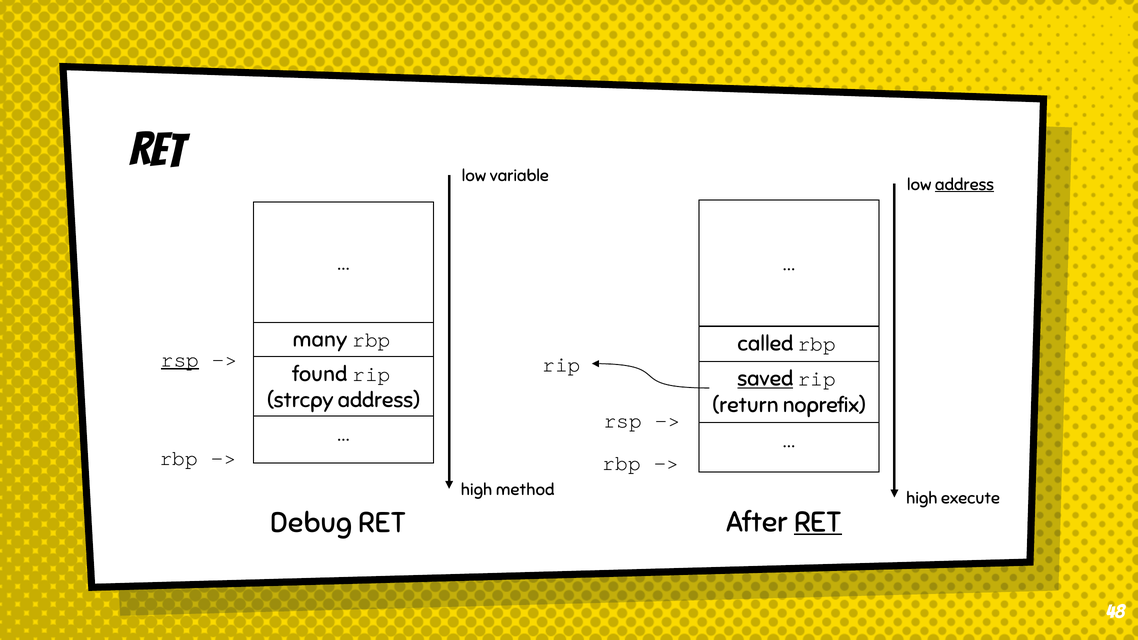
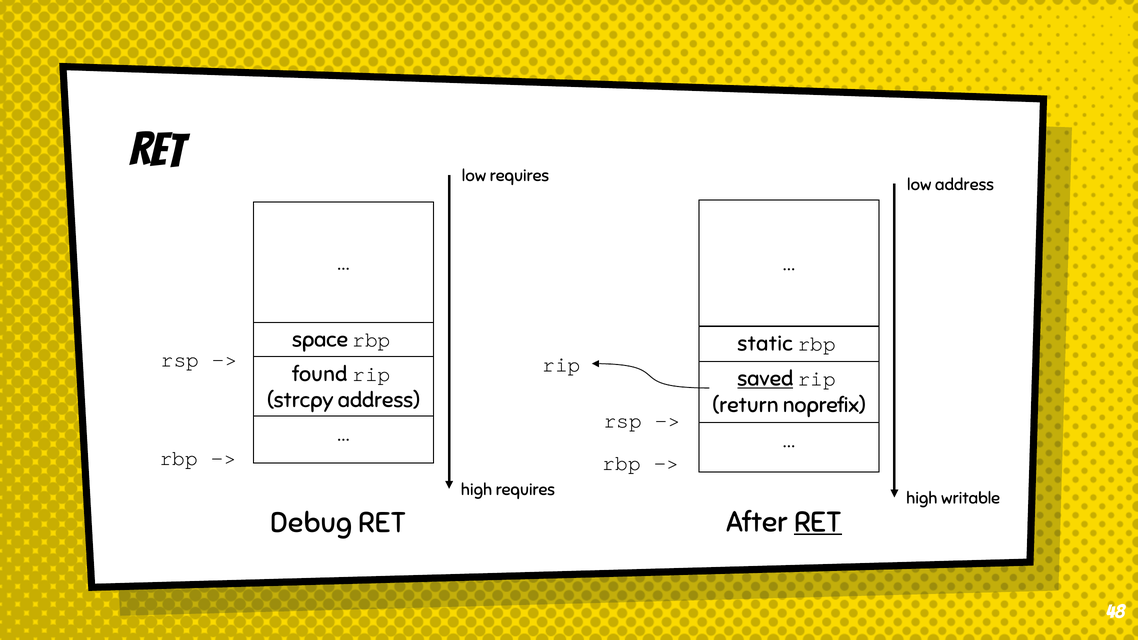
low variable: variable -> requires (519, 176)
address underline: present -> none (965, 185)
many: many -> space (320, 340)
called: called -> static (765, 344)
rsp underline: present -> none (180, 360)
high method: method -> requires (525, 490)
execute: execute -> writable (971, 499)
